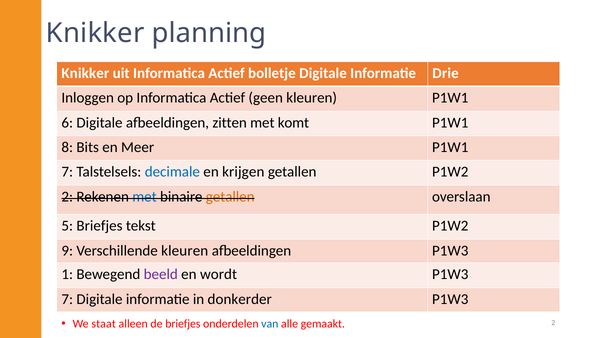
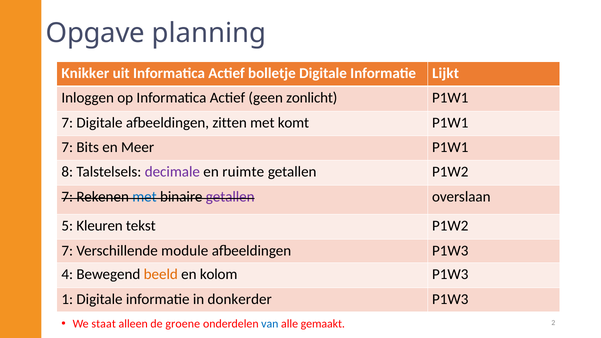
Knikker: Knikker -> Opgave (95, 33)
Drie: Drie -> Lijkt (446, 73)
geen kleuren: kleuren -> zonlicht (312, 98)
6: 6 -> 7 (67, 123)
8: 8 -> 7 (67, 147)
7: 7 -> 8 (67, 172)
decimale colour: blue -> purple (172, 172)
krijgen: krijgen -> ruimte (243, 172)
2: 2 -> 7 (67, 197)
getallen colour: orange -> purple (230, 197)
5 Briefjes: Briefjes -> Kleuren (100, 226)
9: 9 -> 7 (67, 251)
Verschillende kleuren: kleuren -> module (185, 251)
1: 1 -> 4 (67, 275)
beeld colour: purple -> orange (161, 275)
wordt: wordt -> kolom (219, 275)
7: 7 -> 1 (67, 299)
de briefjes: briefjes -> groene (183, 324)
